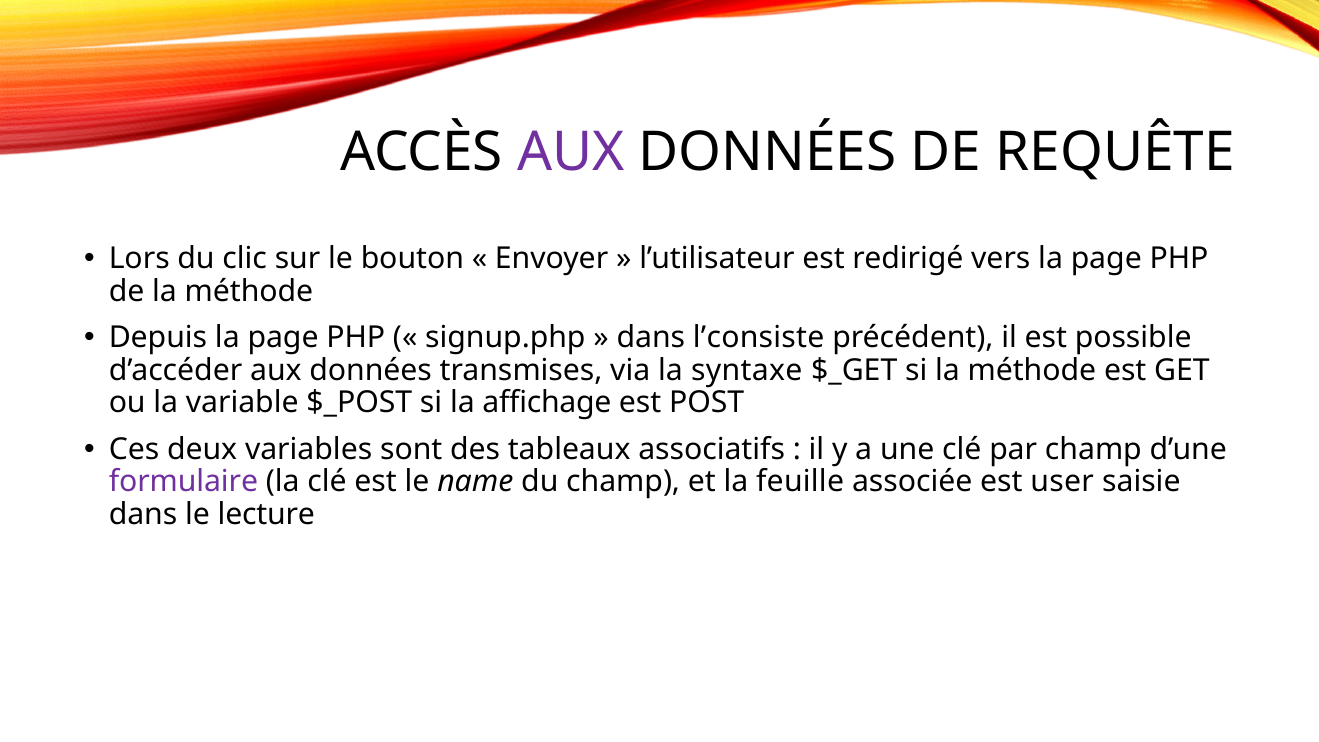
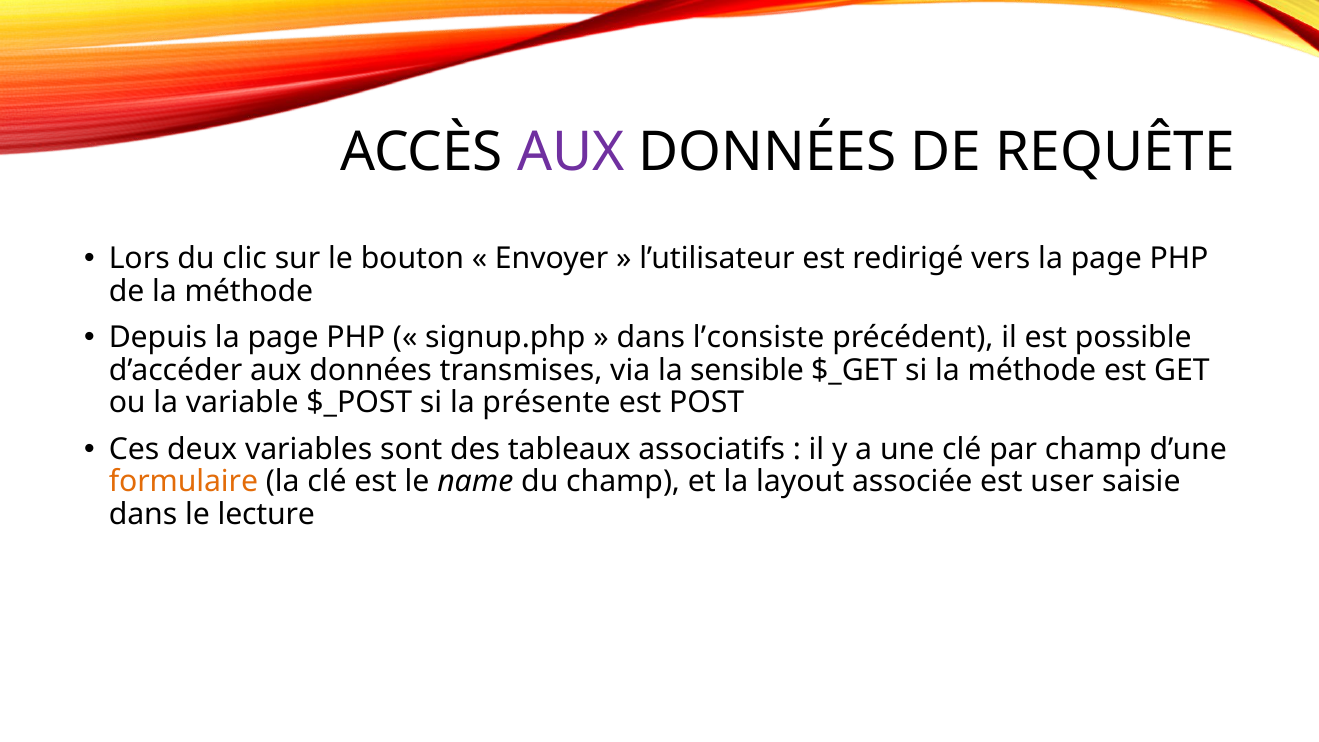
syntaxe: syntaxe -> sensible (747, 370)
affichage: affichage -> présente (547, 403)
formulaire colour: purple -> orange (183, 482)
feuille: feuille -> layout (800, 482)
